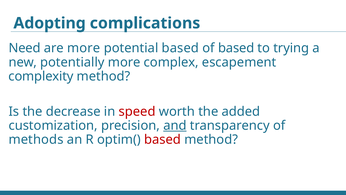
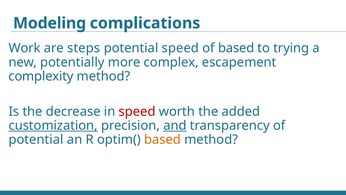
Adopting: Adopting -> Modeling (50, 23)
Need: Need -> Work (25, 48)
are more: more -> steps (84, 48)
potential based: based -> speed (180, 48)
customization underline: none -> present (53, 125)
methods: methods -> potential (36, 139)
based colour: red -> orange (163, 139)
